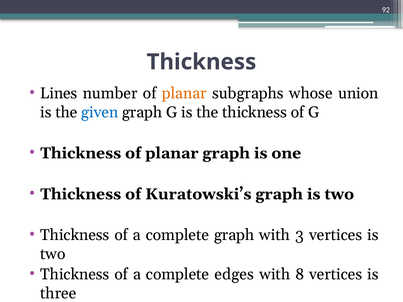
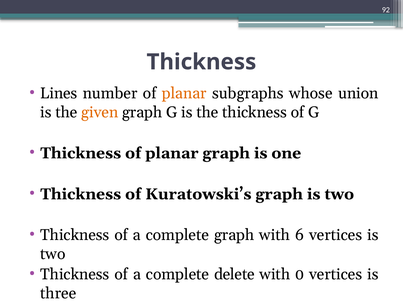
given colour: blue -> orange (100, 112)
3: 3 -> 6 (299, 235)
edges: edges -> delete (234, 275)
8: 8 -> 0 (300, 275)
